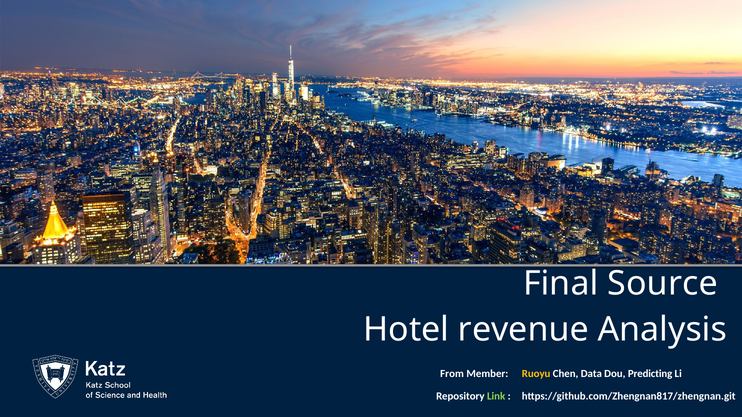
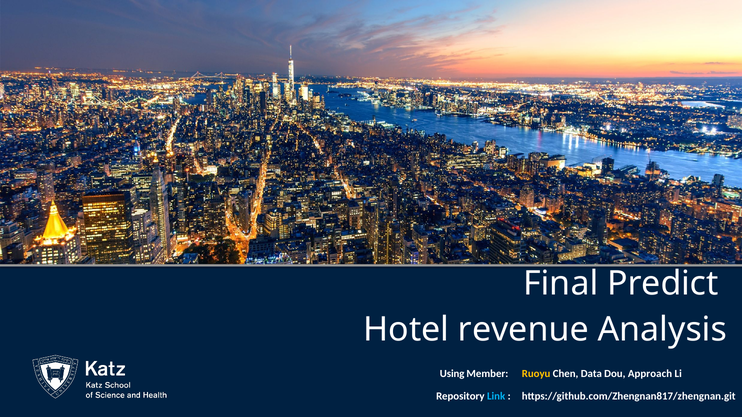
Source: Source -> Predict (663, 284)
From: From -> Using (452, 374)
Predicting: Predicting -> Approach (650, 374)
Link colour: light green -> light blue (496, 396)
